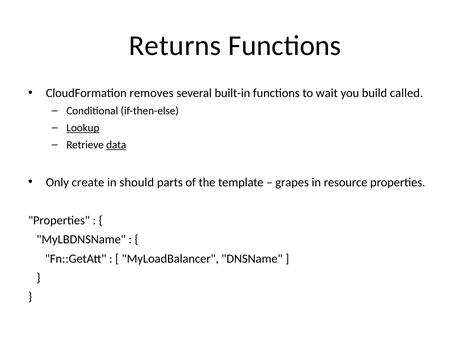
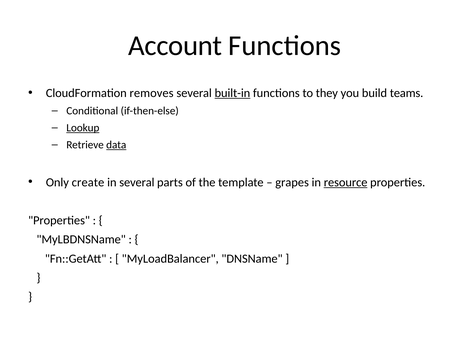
Returns: Returns -> Account (175, 45)
built-in underline: none -> present (232, 93)
wait: wait -> they (327, 93)
called: called -> teams (407, 93)
in should: should -> several (137, 182)
resource underline: none -> present (346, 182)
